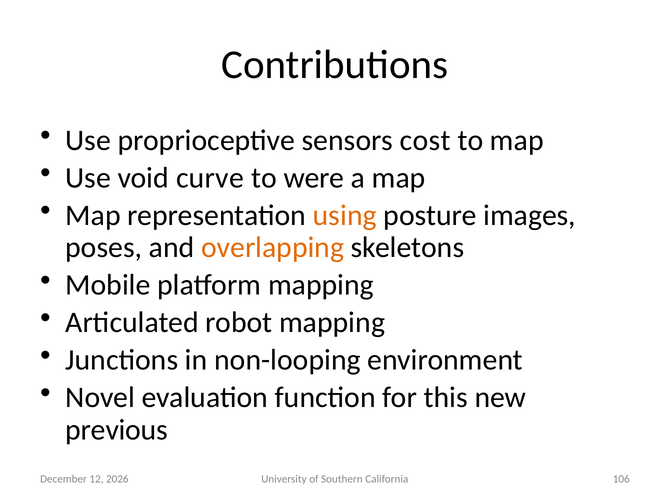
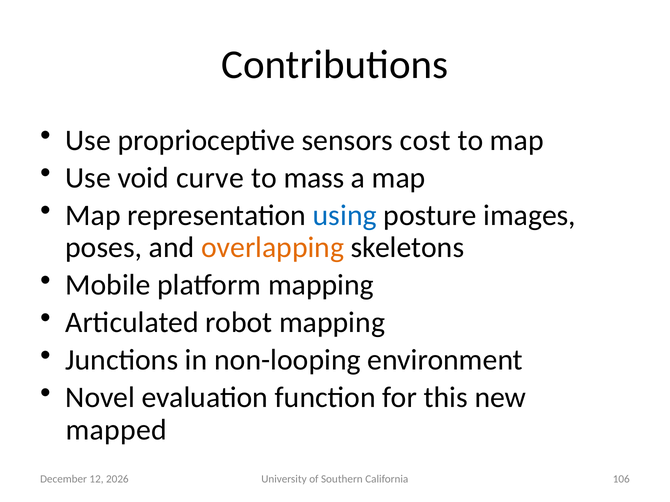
were: were -> mass (314, 178)
using colour: orange -> blue (345, 216)
previous: previous -> mapped (116, 430)
